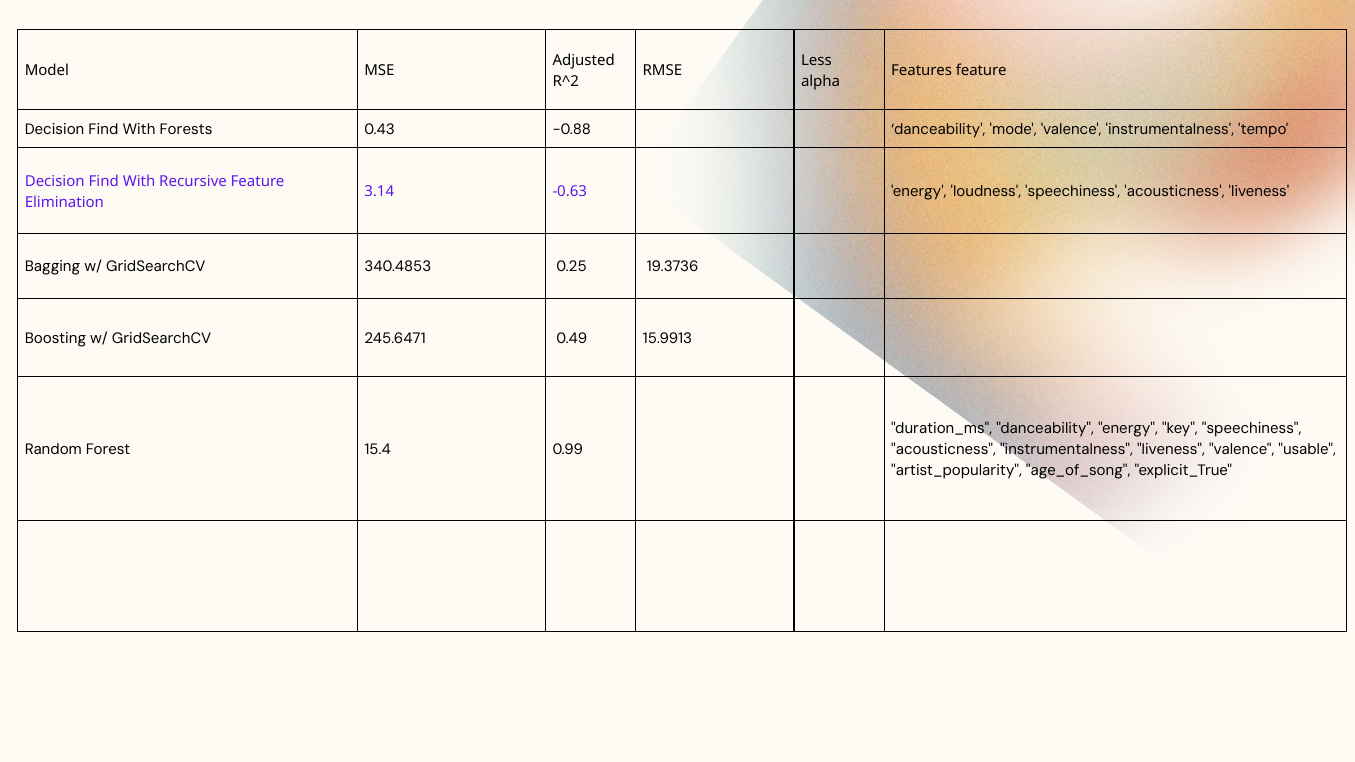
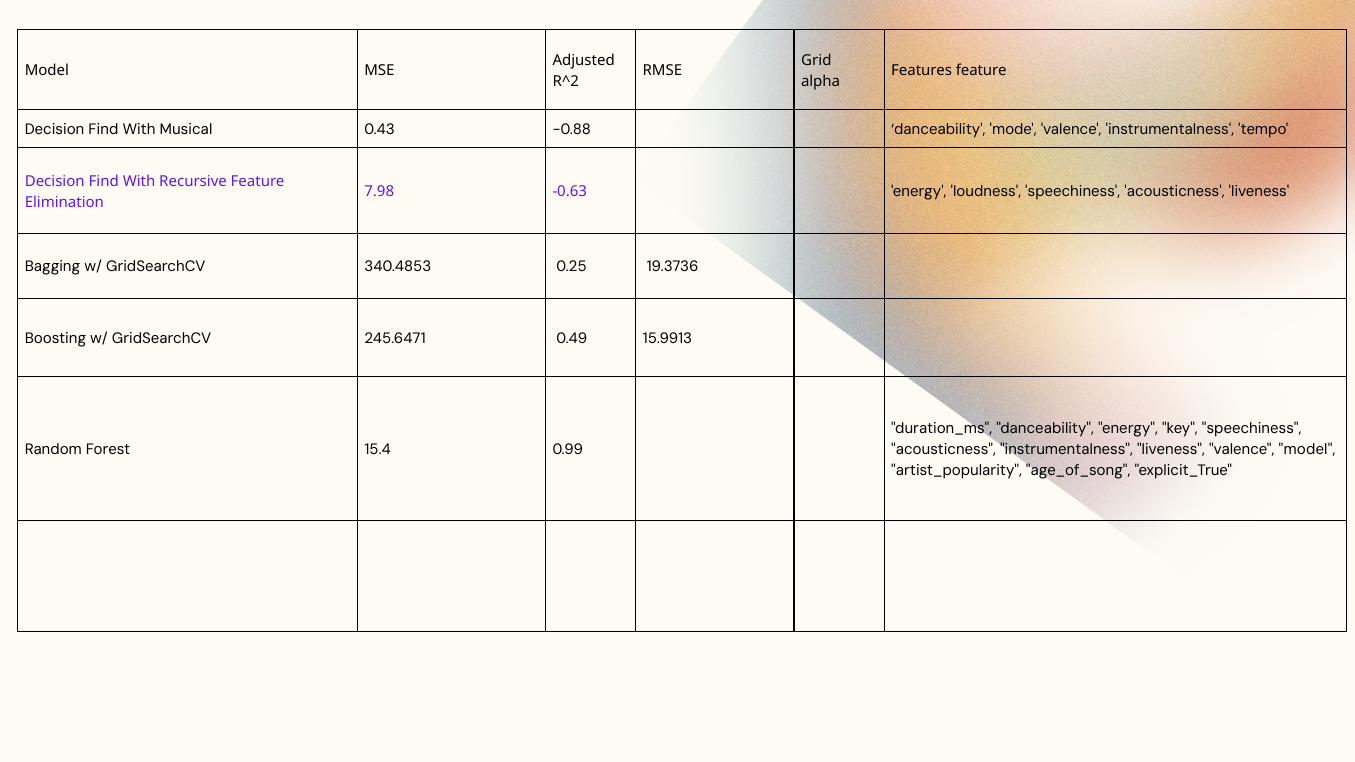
Less: Less -> Grid (816, 60)
Forests: Forests -> Musical (186, 129)
3.14: 3.14 -> 7.98 (379, 192)
valence usable: usable -> model (1307, 449)
